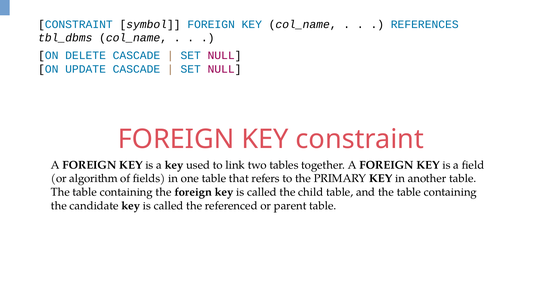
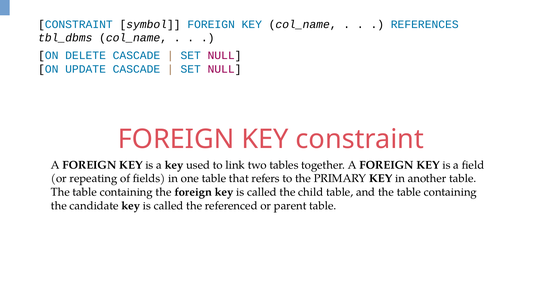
algorithm: algorithm -> repeating (93, 178)
